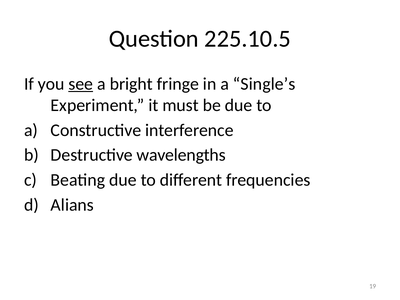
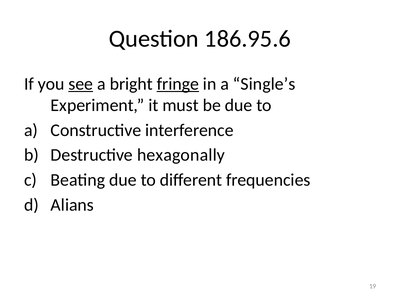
225.10.5: 225.10.5 -> 186.95.6 (248, 39)
fringe underline: none -> present (178, 84)
wavelengths: wavelengths -> hexagonally (181, 155)
